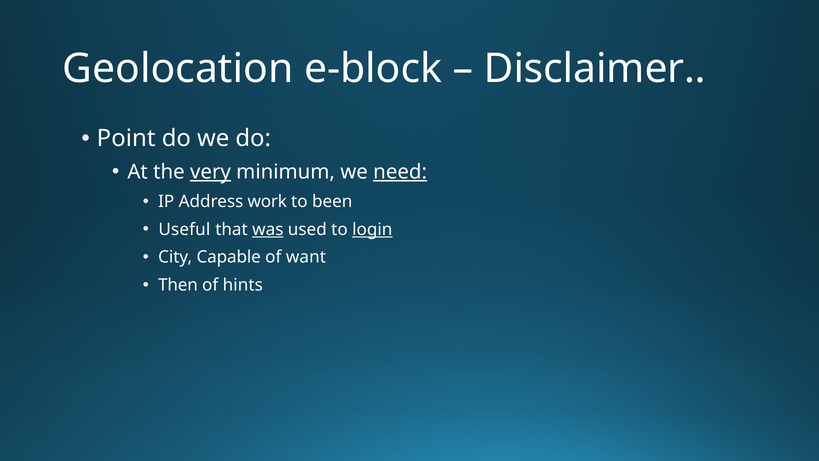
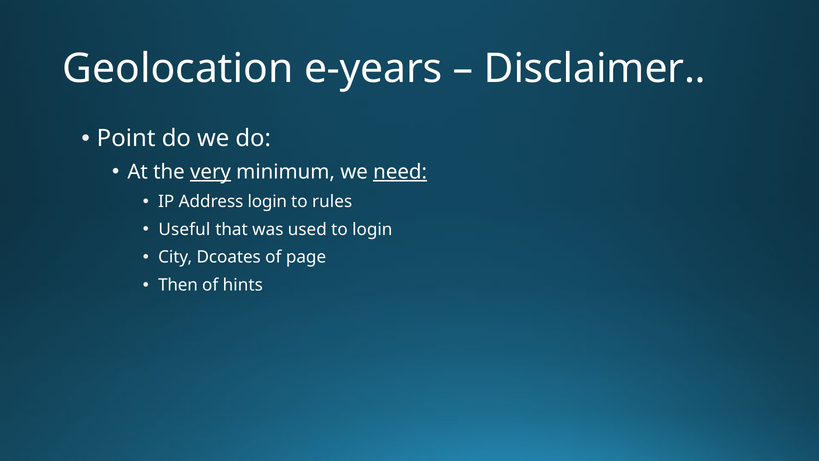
e-block: e-block -> e-years (373, 69)
Address work: work -> login (267, 201)
been: been -> rules (332, 201)
was underline: present -> none (268, 229)
login underline: present -> none (372, 229)
Capable: Capable -> Dcoates (229, 257)
want: want -> page (306, 257)
